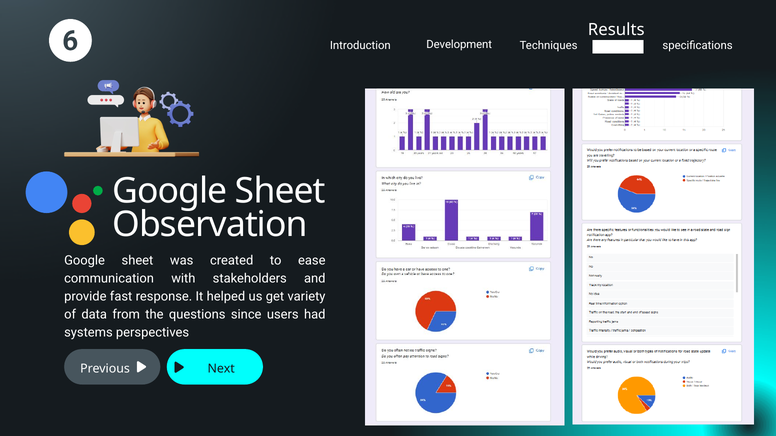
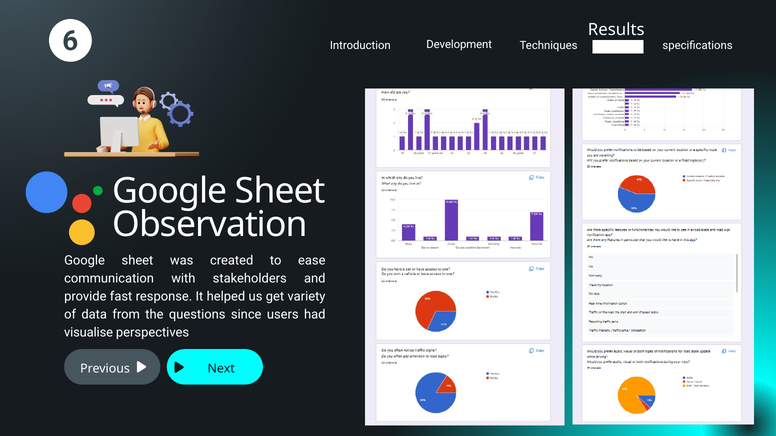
systems: systems -> visualise (89, 333)
